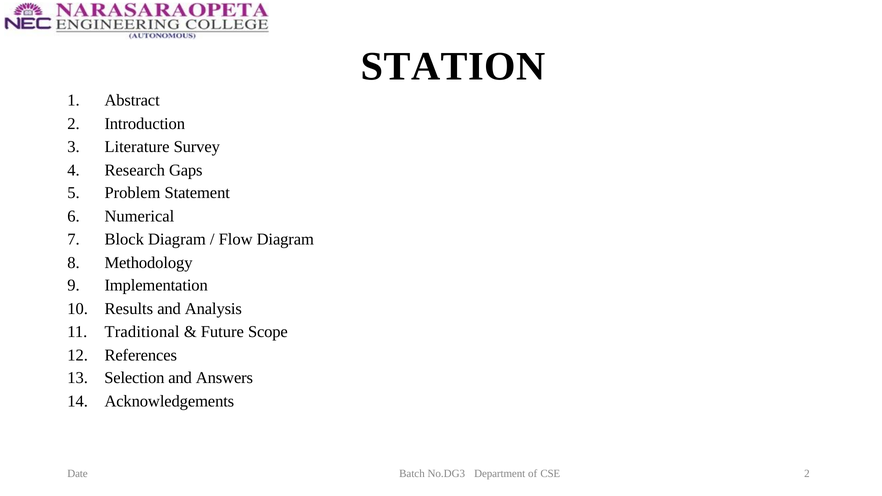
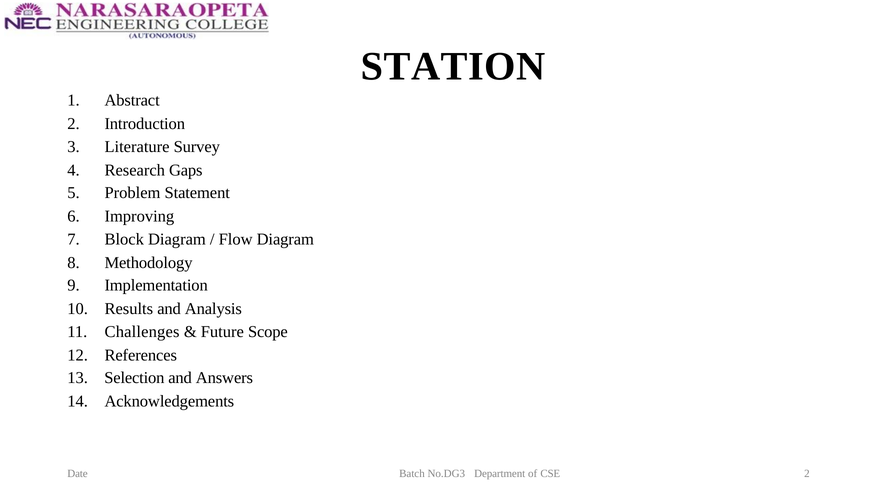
Numerical: Numerical -> Improving (139, 216)
Traditional: Traditional -> Challenges (142, 332)
